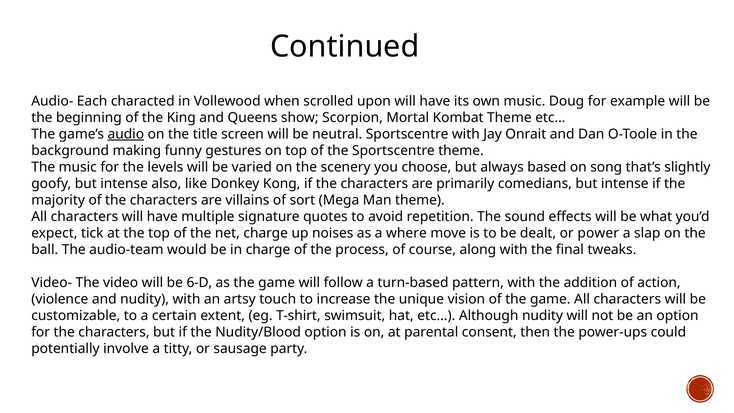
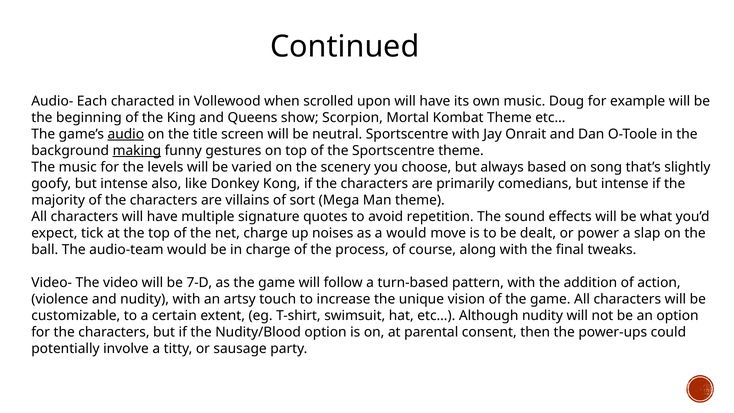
making underline: none -> present (137, 151)
a where: where -> would (406, 233)
6-D: 6-D -> 7-D (199, 283)
